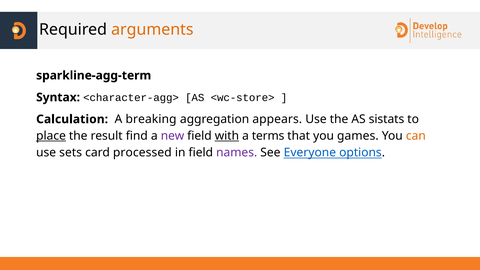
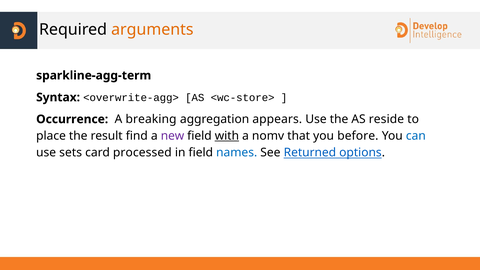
<character-agg>: <character-agg> -> <overwrite-agg> (131, 98)
Calculation: Calculation -> Occurrence (72, 119)
sistats: sistats -> reside (386, 119)
place underline: present -> none (51, 136)
terms: terms -> nomv (268, 136)
games: games -> before (358, 136)
can colour: orange -> blue (416, 136)
names colour: purple -> blue (237, 153)
Everyone: Everyone -> Returned (310, 153)
